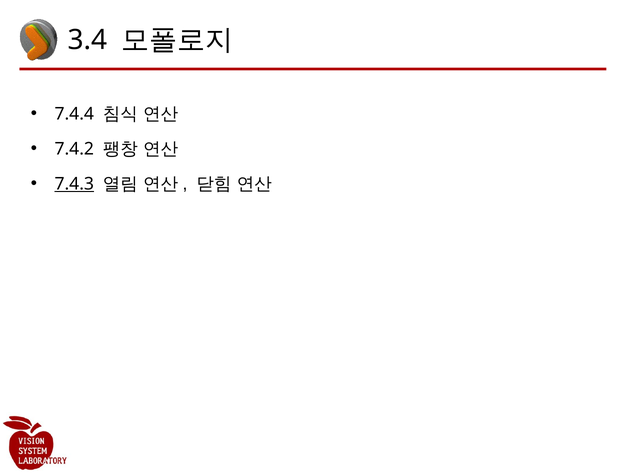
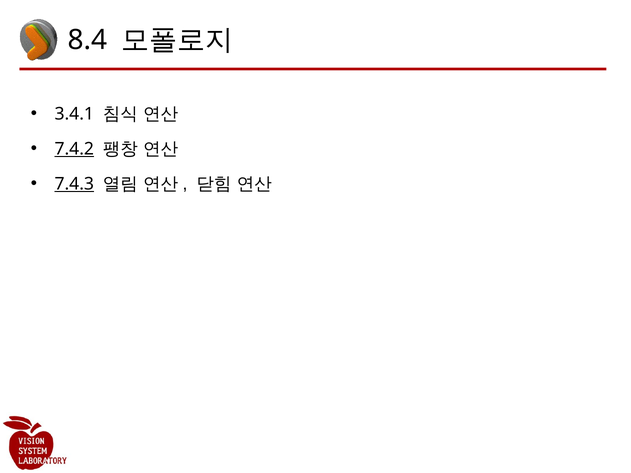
3.4: 3.4 -> 8.4 (87, 40)
7.4.4: 7.4.4 -> 3.4.1 (74, 114)
7.4.2 underline: none -> present (74, 149)
